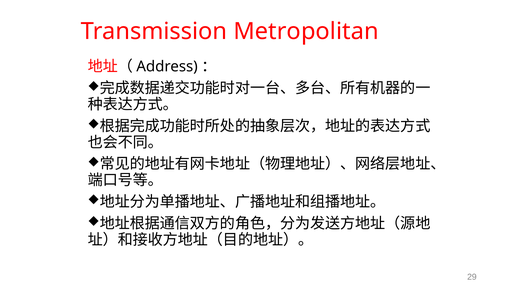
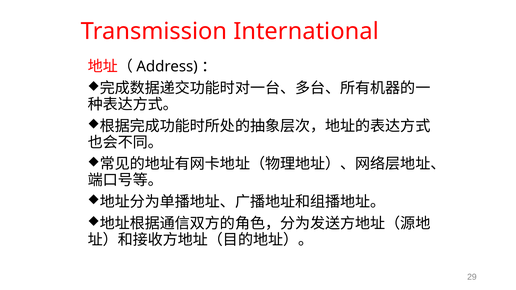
Metropolitan: Metropolitan -> International (306, 32)
